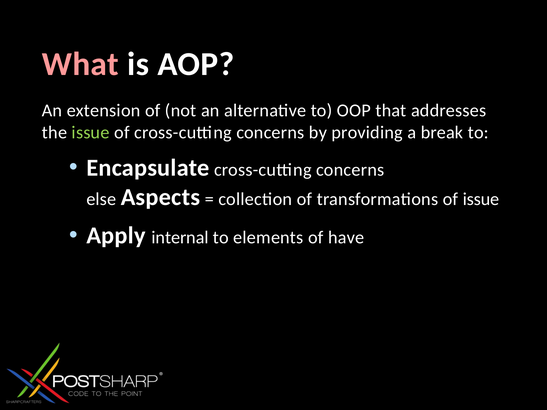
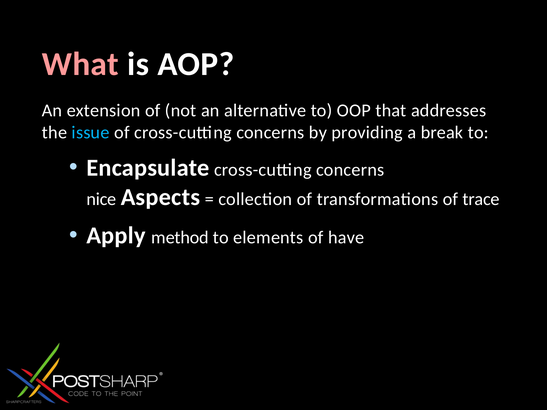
issue colour: light green -> light blue (91, 133)
else: else -> nice (101, 199)
of issue: issue -> trace (481, 199)
internal: internal -> method (180, 238)
